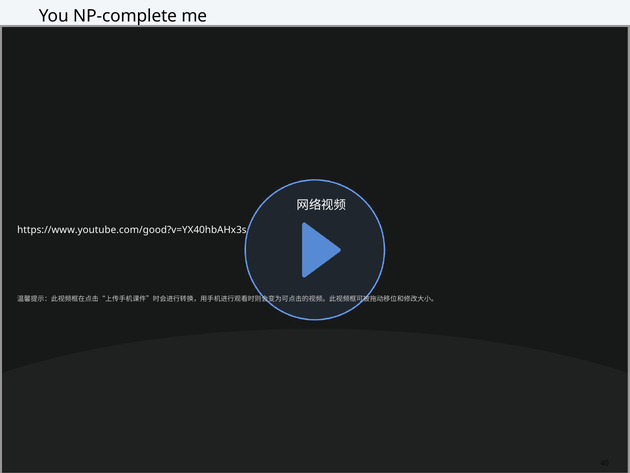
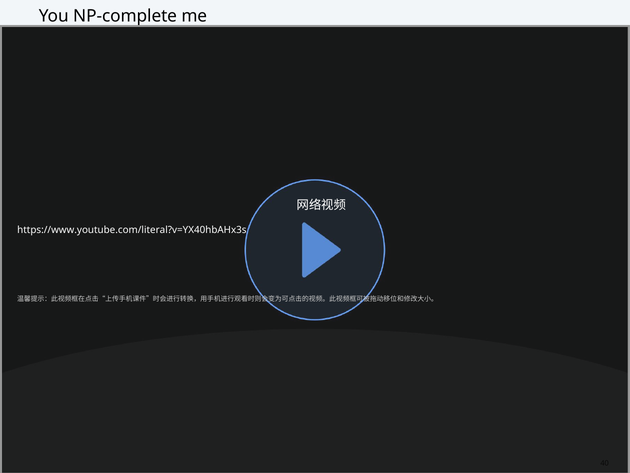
https://www.youtube.com/good?v=YX40hbAHx3s: https://www.youtube.com/good?v=YX40hbAHx3s -> https://www.youtube.com/literal?v=YX40hbAHx3s (132, 230)
